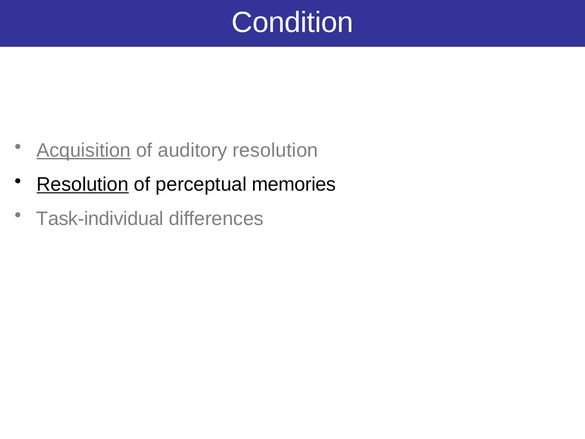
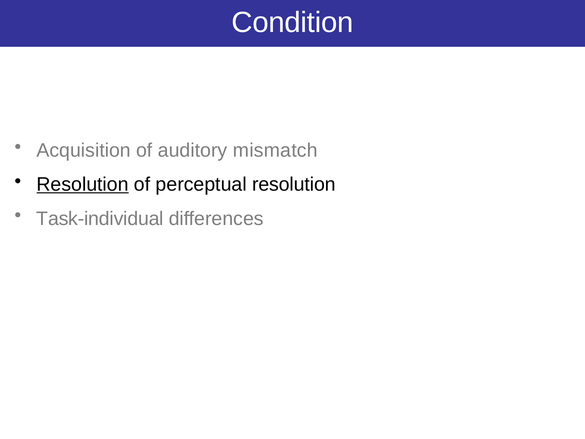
Acquisition underline: present -> none (84, 150)
auditory resolution: resolution -> mismatch (275, 150)
perceptual memories: memories -> resolution (294, 184)
